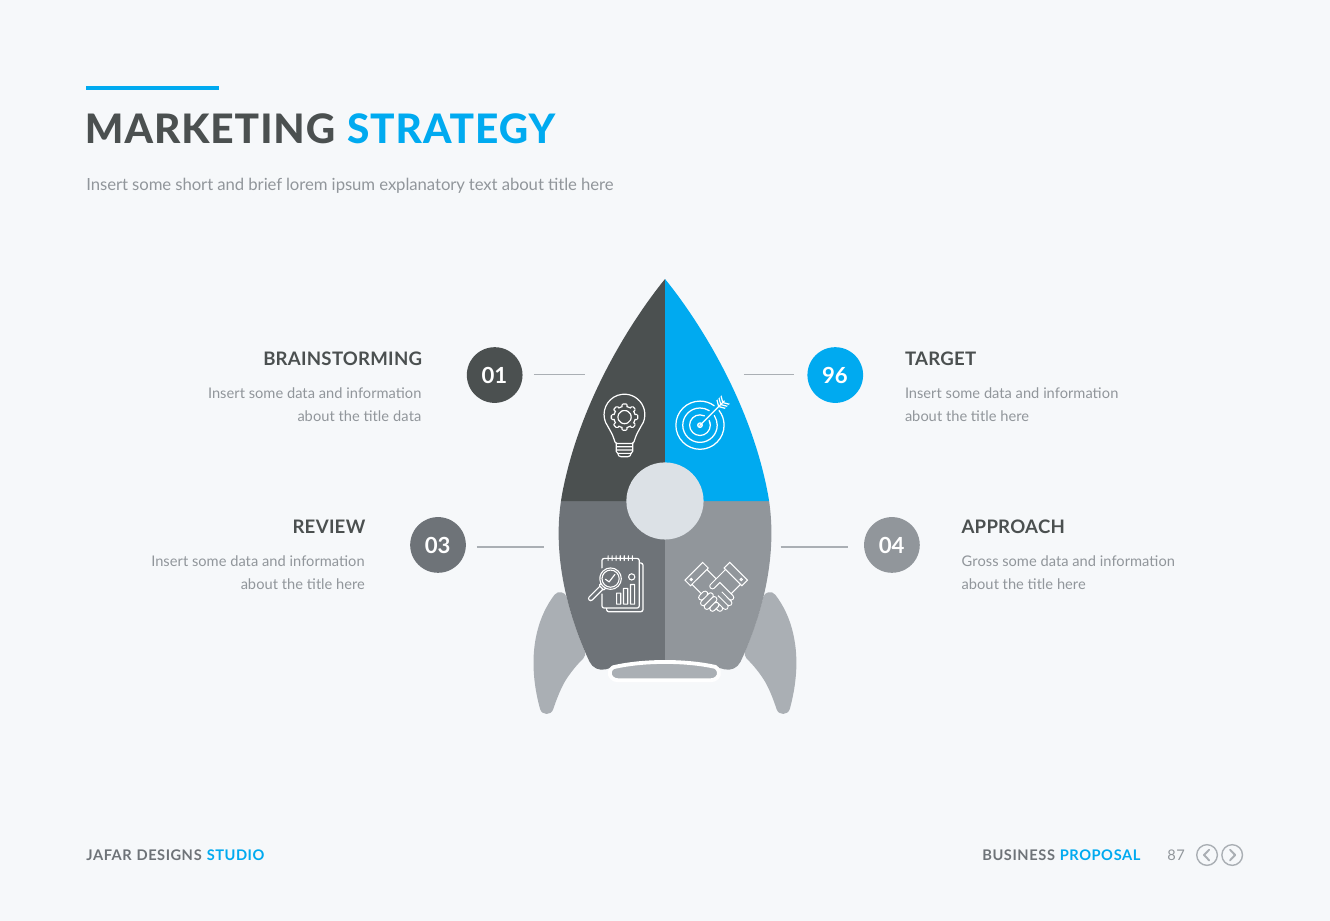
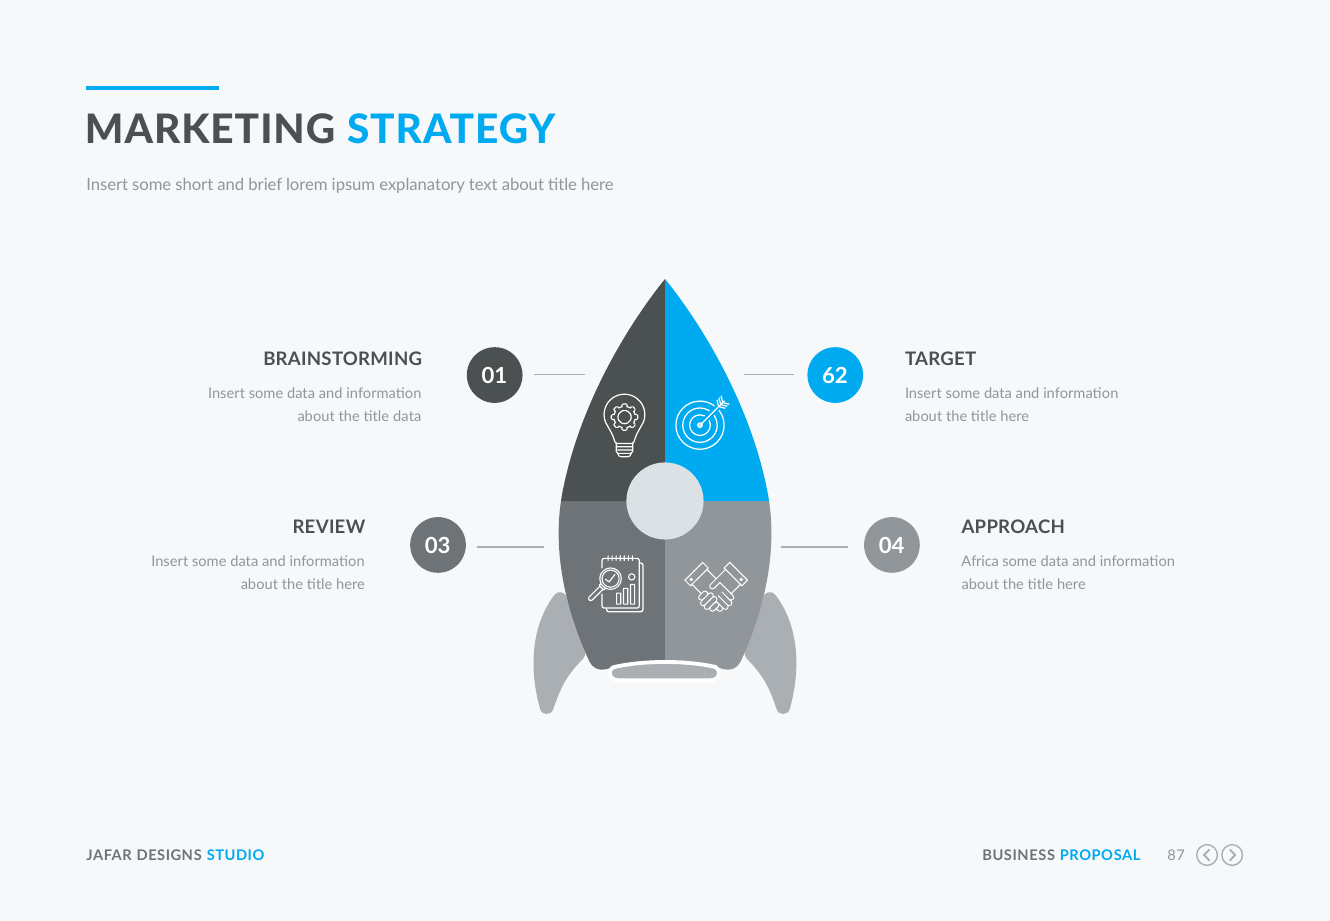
96: 96 -> 62 (835, 376)
Gross: Gross -> Africa (980, 561)
